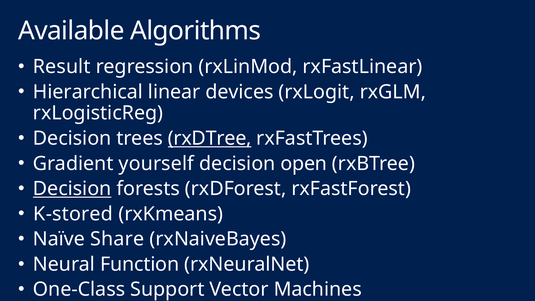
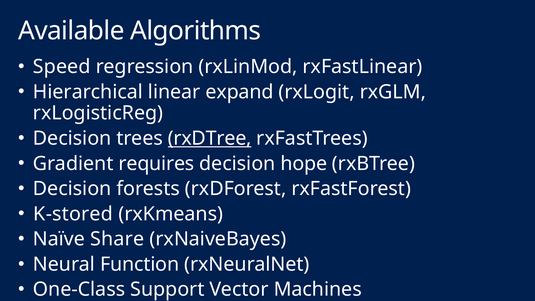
Result: Result -> Speed (62, 67)
devices: devices -> expand (240, 92)
yourself: yourself -> requires (156, 164)
open: open -> hope (304, 164)
Decision underline: present -> none (72, 189)
